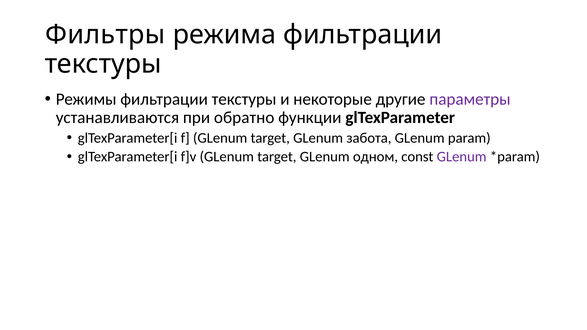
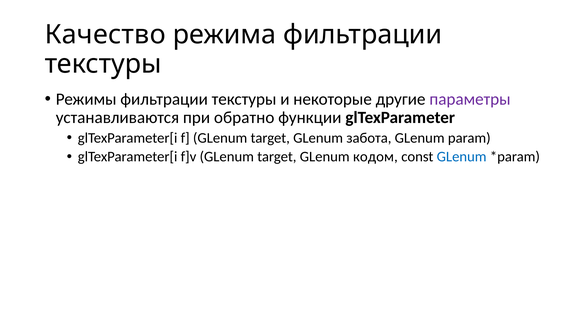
Фильтры: Фильтры -> Качество (105, 35)
одном: одном -> кодом (375, 157)
GLenum colour: purple -> blue (462, 157)
